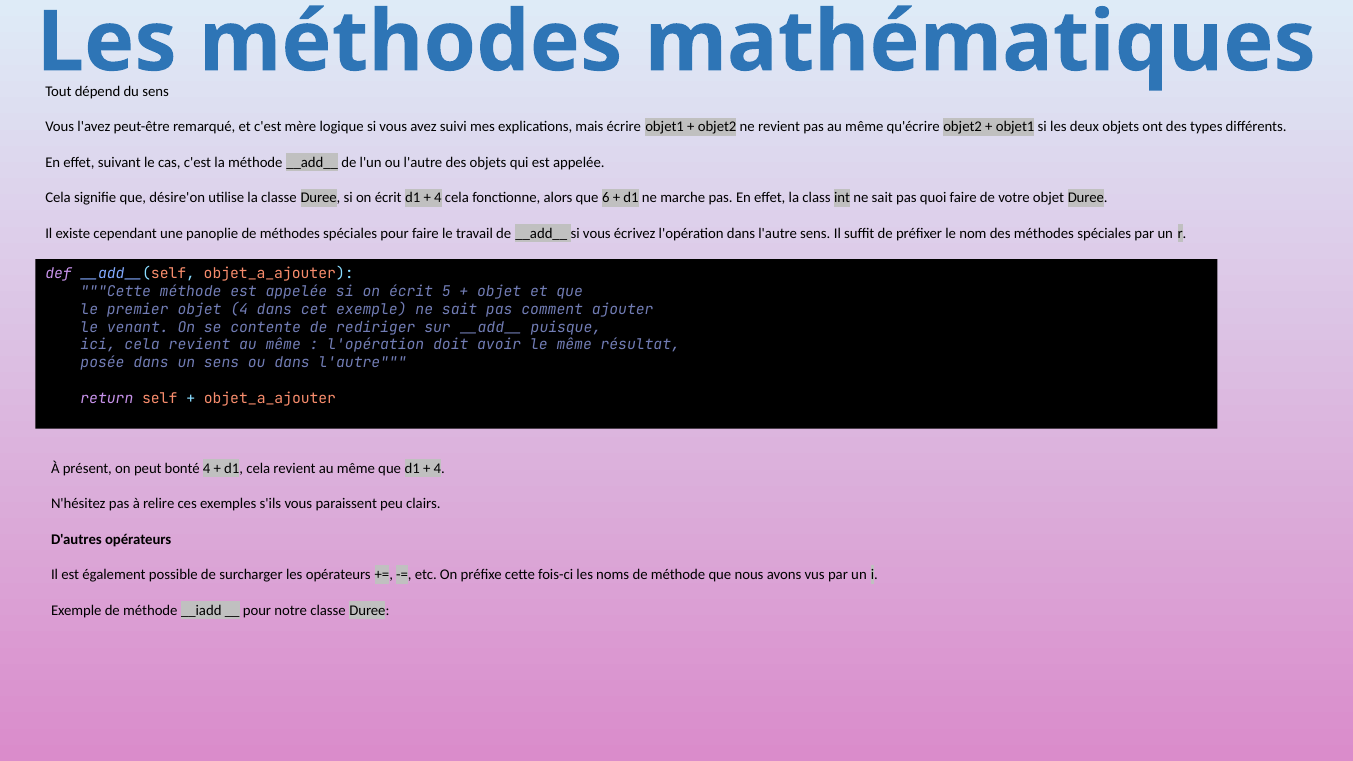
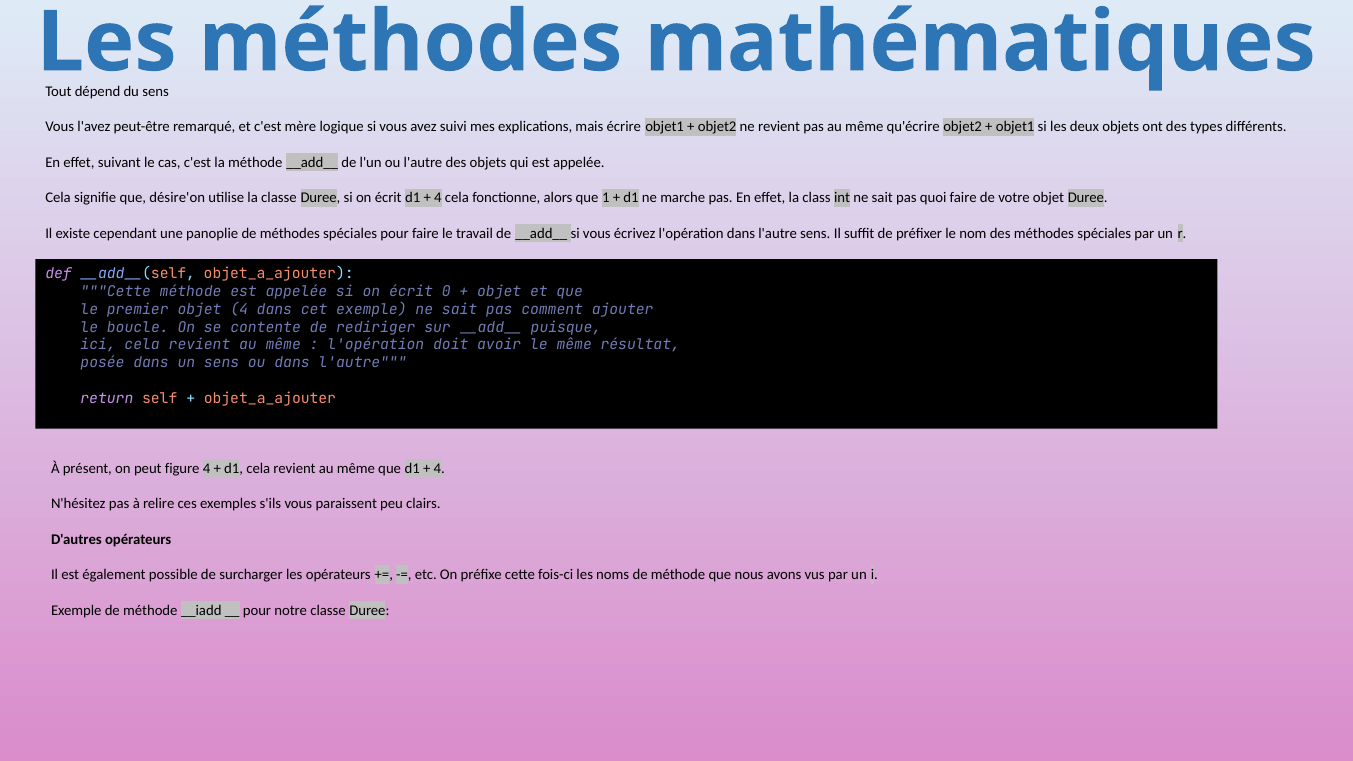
6: 6 -> 1 (606, 198)
5: 5 -> 0 (446, 292)
venant: venant -> boucle (138, 327)
bonté: bonté -> figure (182, 468)
